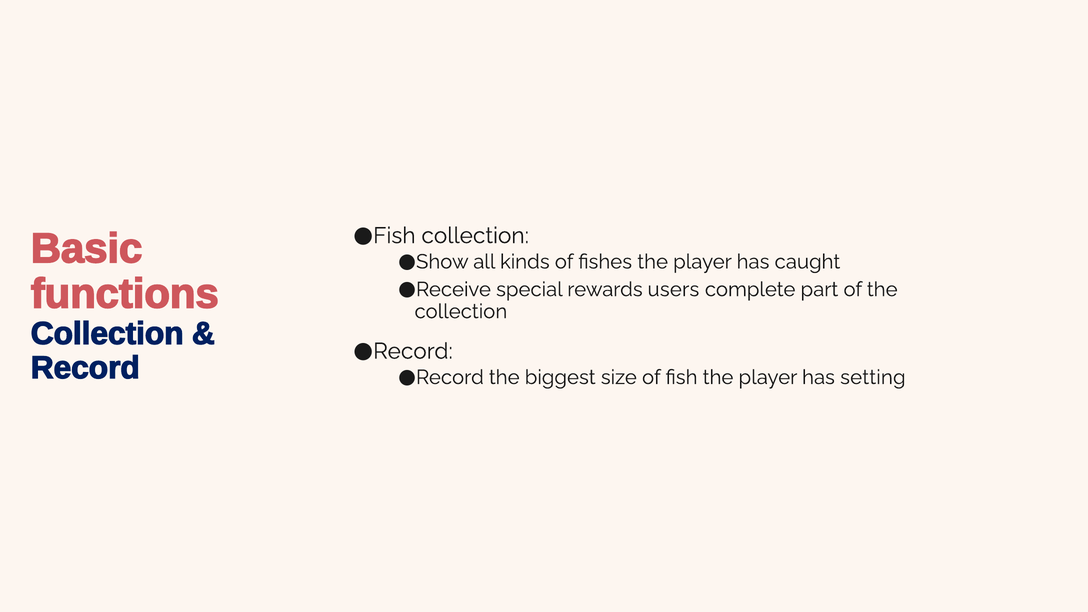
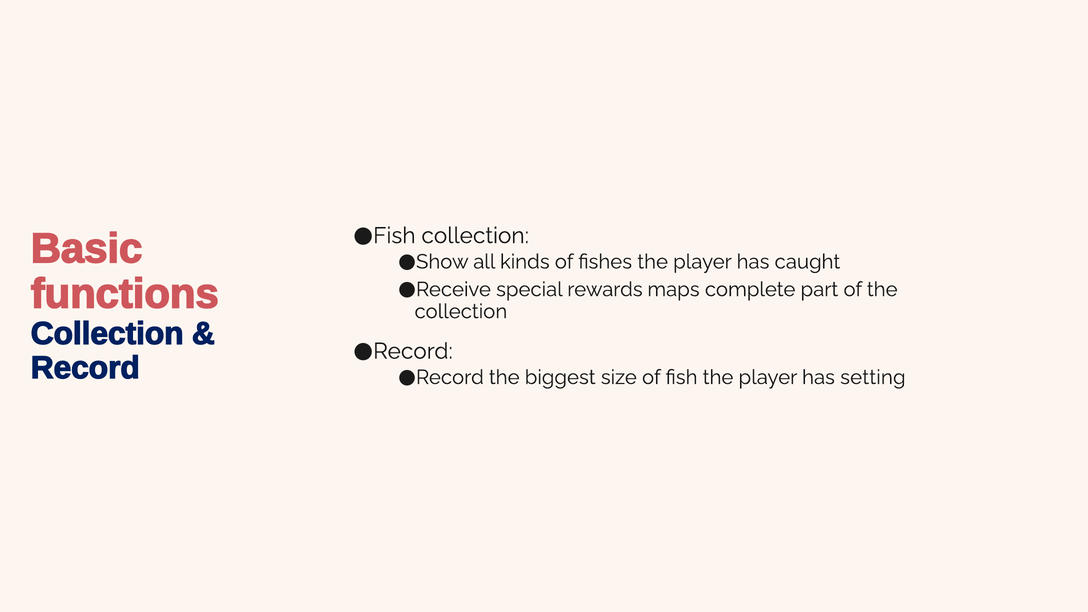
users: users -> maps (673, 289)
